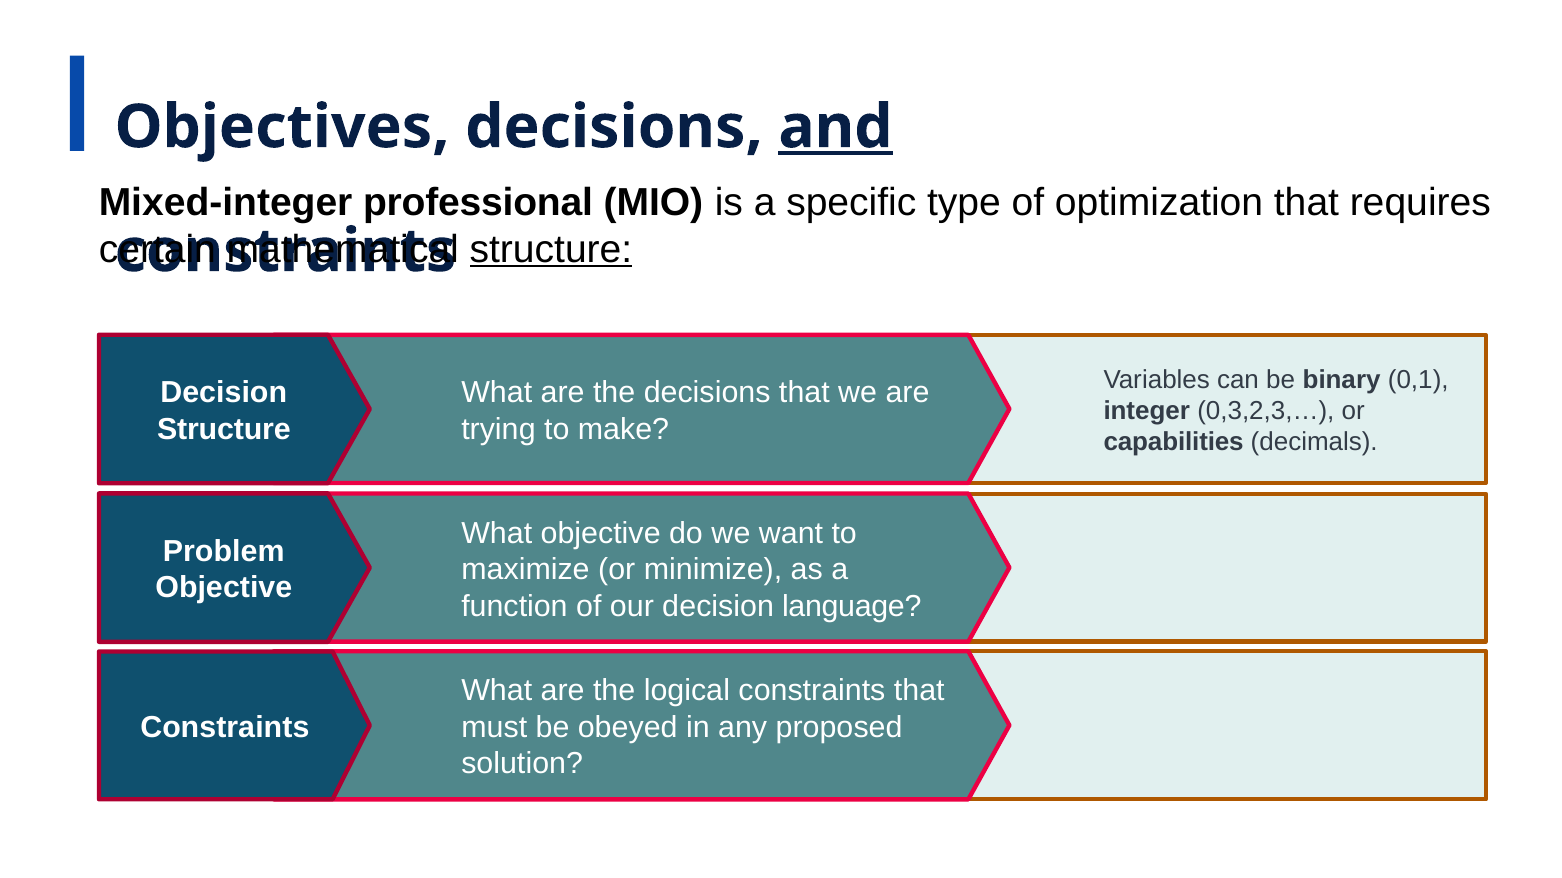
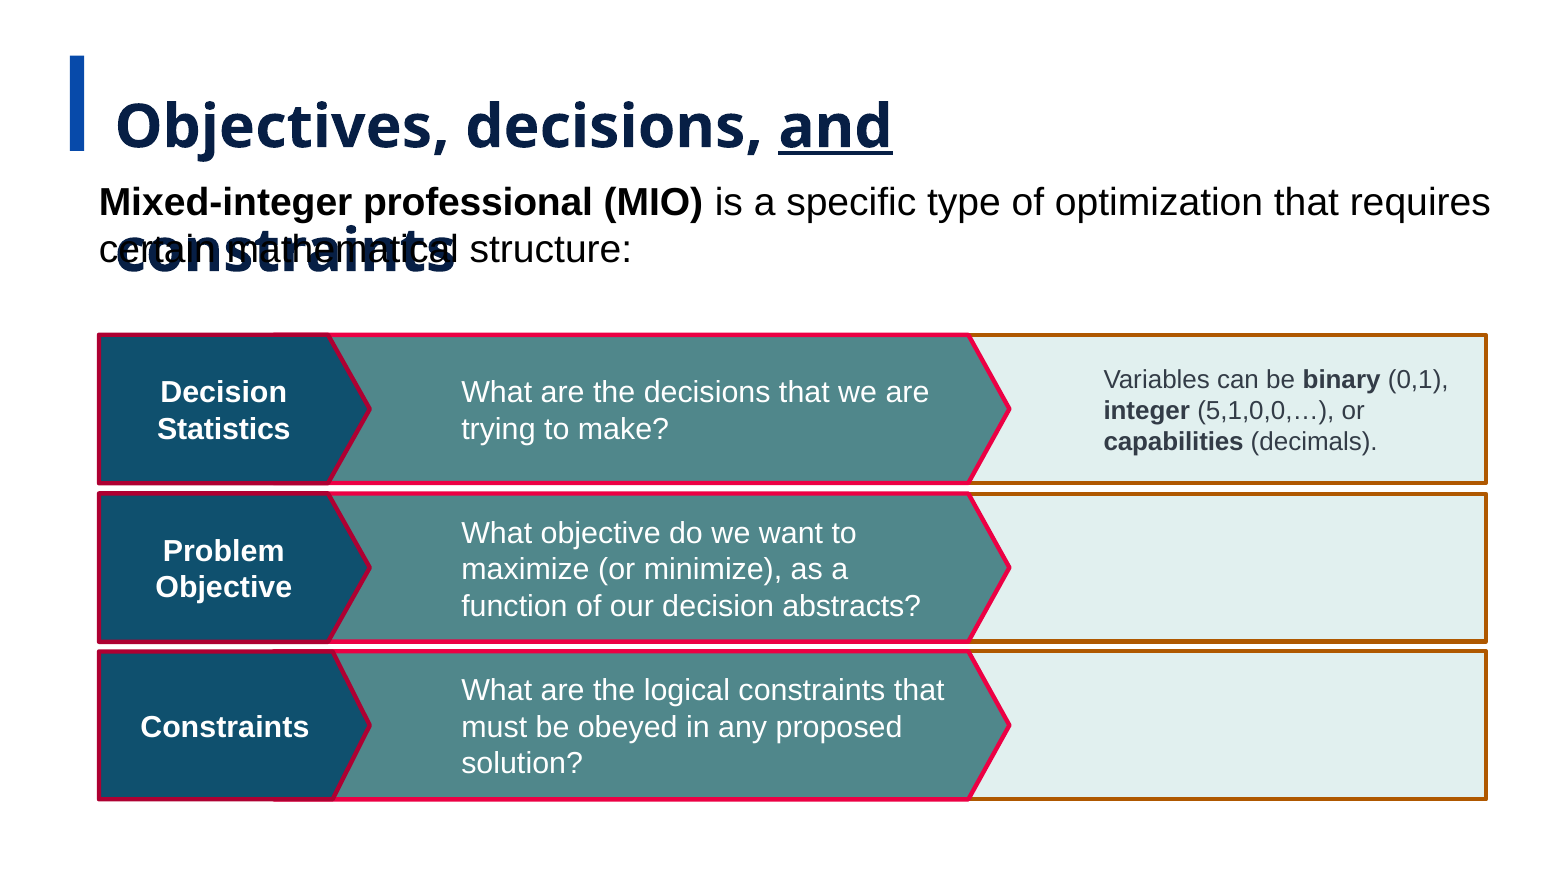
structure underline: present -> none (551, 249)
0,3,2,3,…: 0,3,2,3,… -> 5,1,0,0,… (1266, 411)
Structure: Structure -> Statistics (224, 430)
language: language -> abstracts (852, 607)
